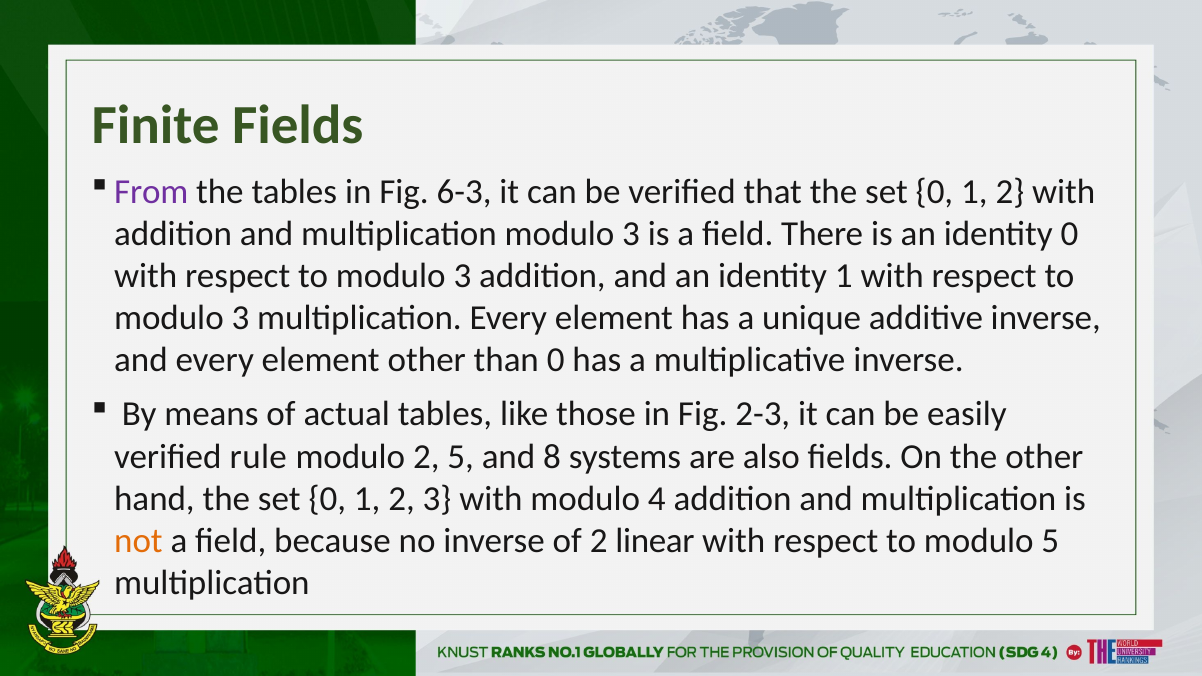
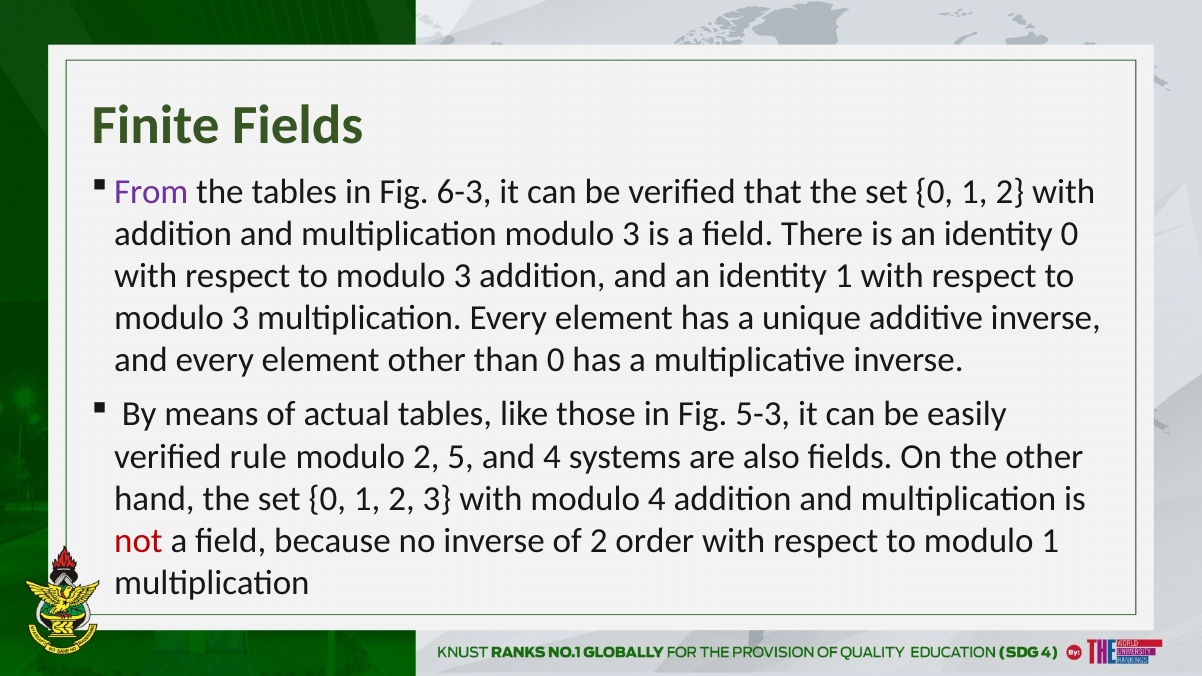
2-3: 2-3 -> 5-3 (763, 414)
and 8: 8 -> 4 (552, 457)
not colour: orange -> red (138, 541)
linear: linear -> order (655, 541)
modulo 5: 5 -> 1 (1050, 541)
